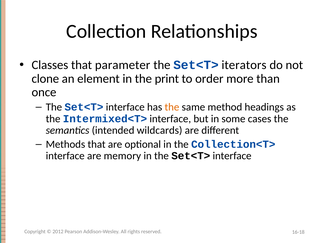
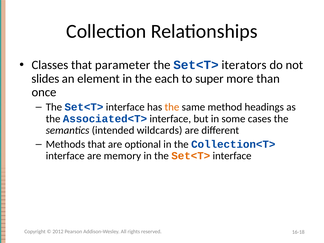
clone: clone -> slides (45, 79)
print: print -> each (167, 79)
order: order -> super (209, 79)
Intermixed<T>: Intermixed<T> -> Associated<T> (105, 119)
Set<T> colour: black -> orange (191, 156)
